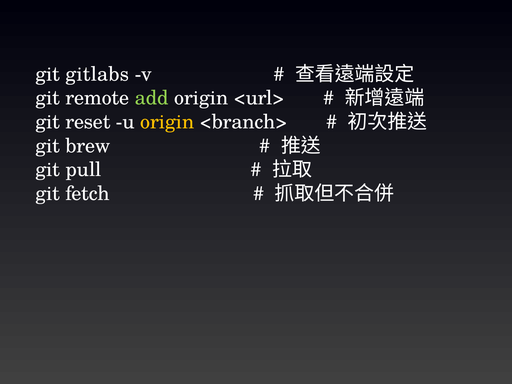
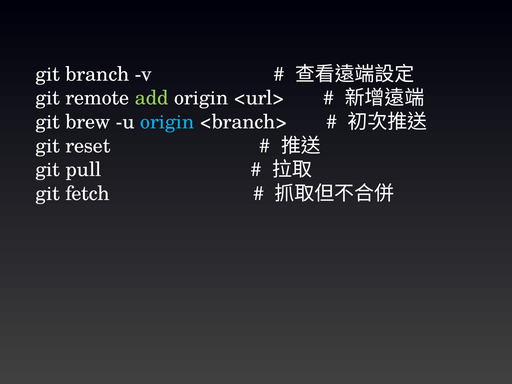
gitlabs: gitlabs -> branch (97, 74)
reset: reset -> brew (88, 122)
origin colour: yellow -> light blue (167, 122)
brew: brew -> reset (88, 146)
